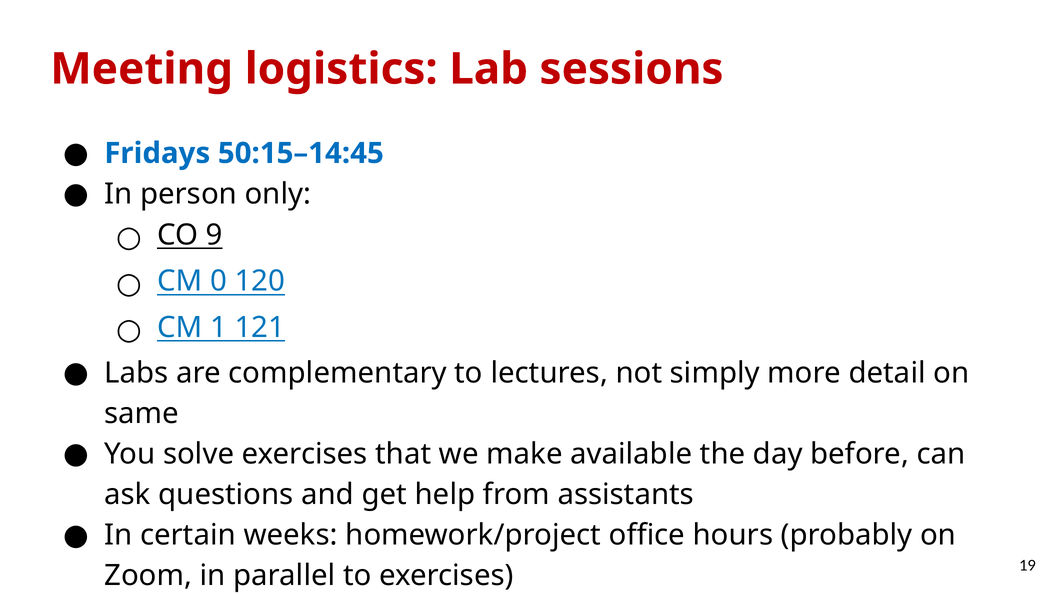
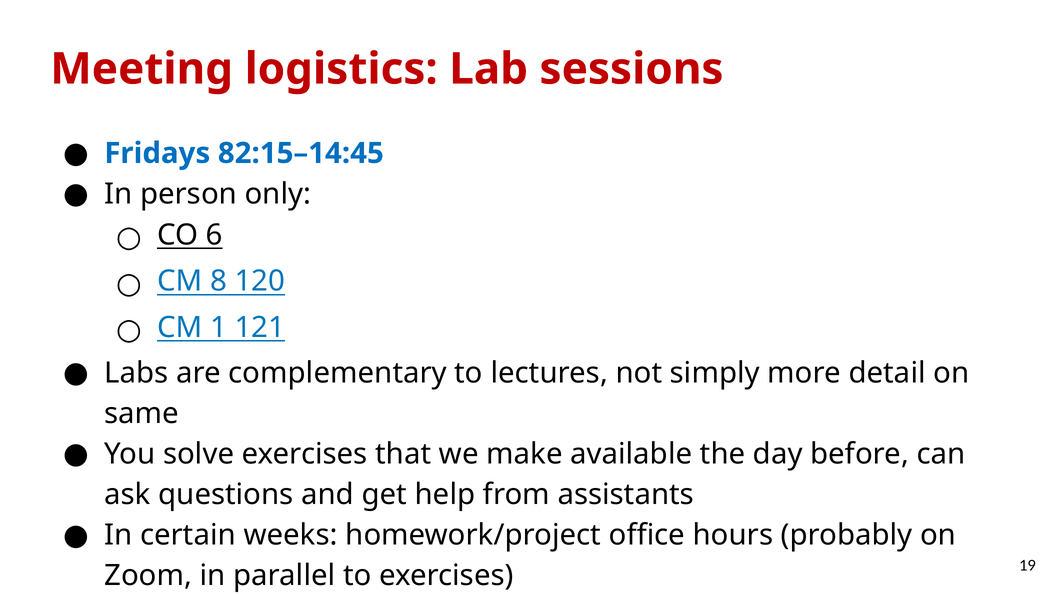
50:15–14:45: 50:15–14:45 -> 82:15–14:45 (301, 153)
9: 9 -> 6 (214, 235)
0: 0 -> 8 (219, 281)
